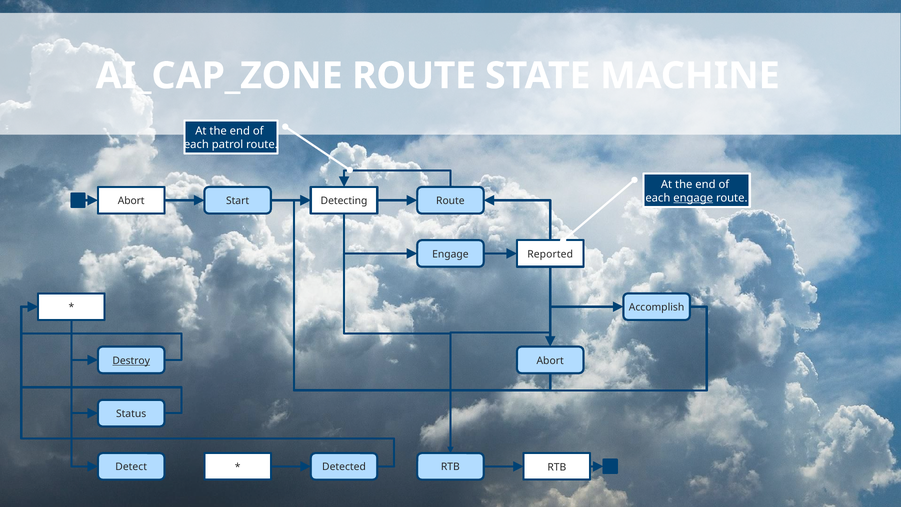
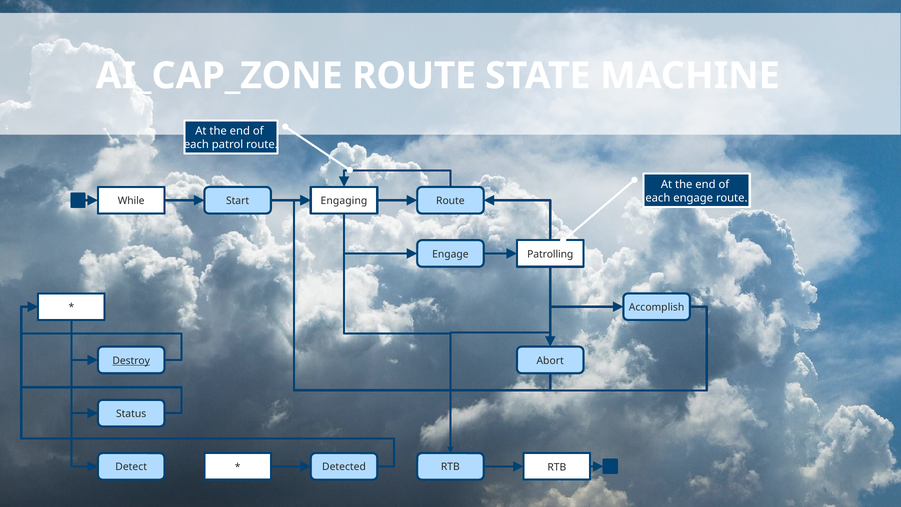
engage underline: present -> none (693, 198)
Abort: Abort -> While (131, 201)
Detecting: Detecting -> Engaging (344, 201)
Reported: Reported -> Patrolling (550, 254)
